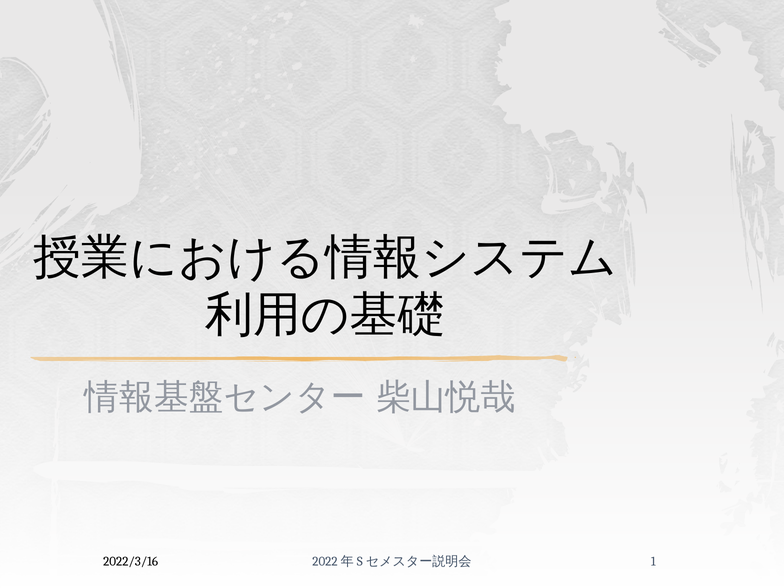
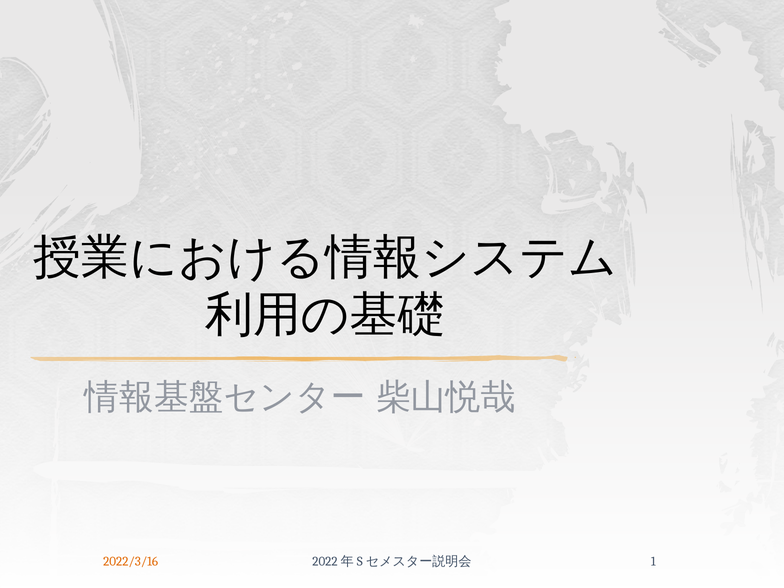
2022/3/16 colour: black -> orange (131, 562)
